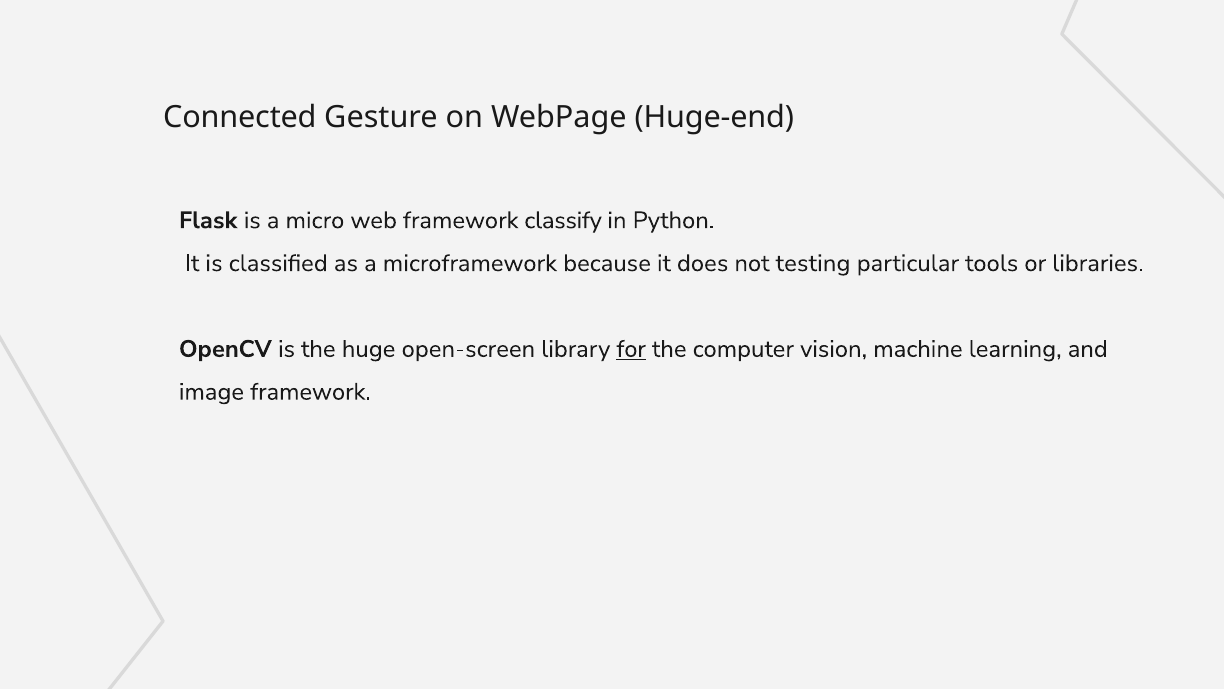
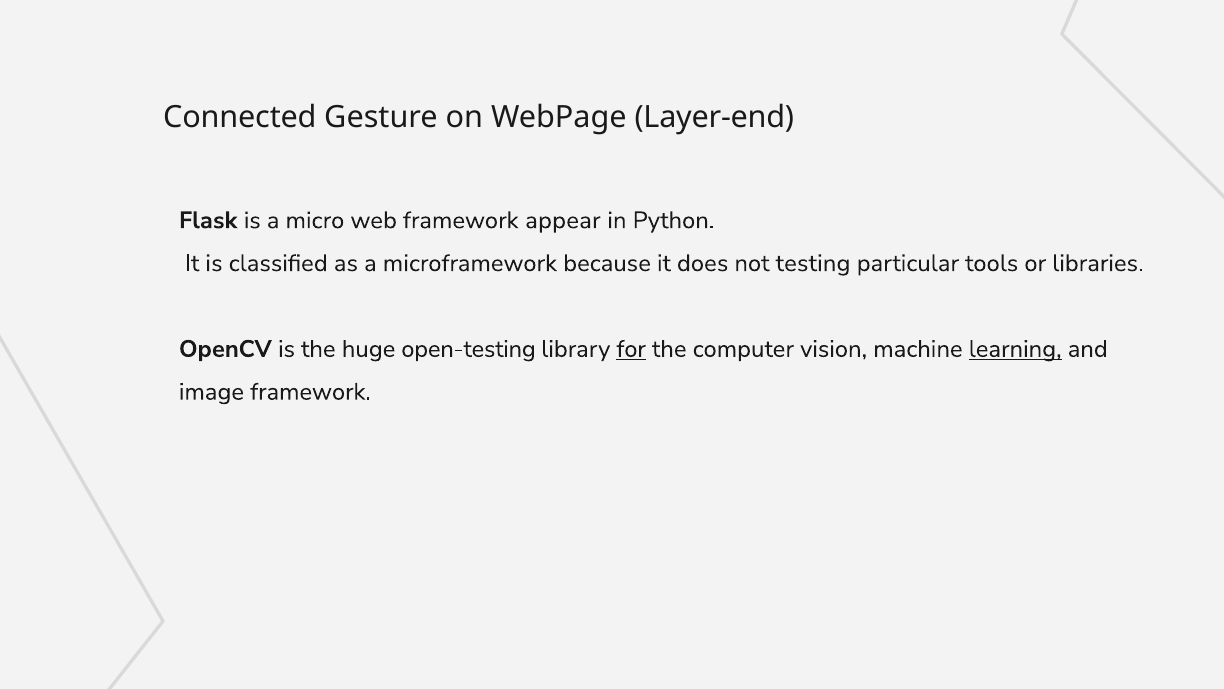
Huge-end: Huge-end -> Layer-end (714, 117)
classify: classify -> appear (563, 220)
open-screen: open-screen -> open-testing (469, 349)
learning underline: none -> present (1015, 349)
